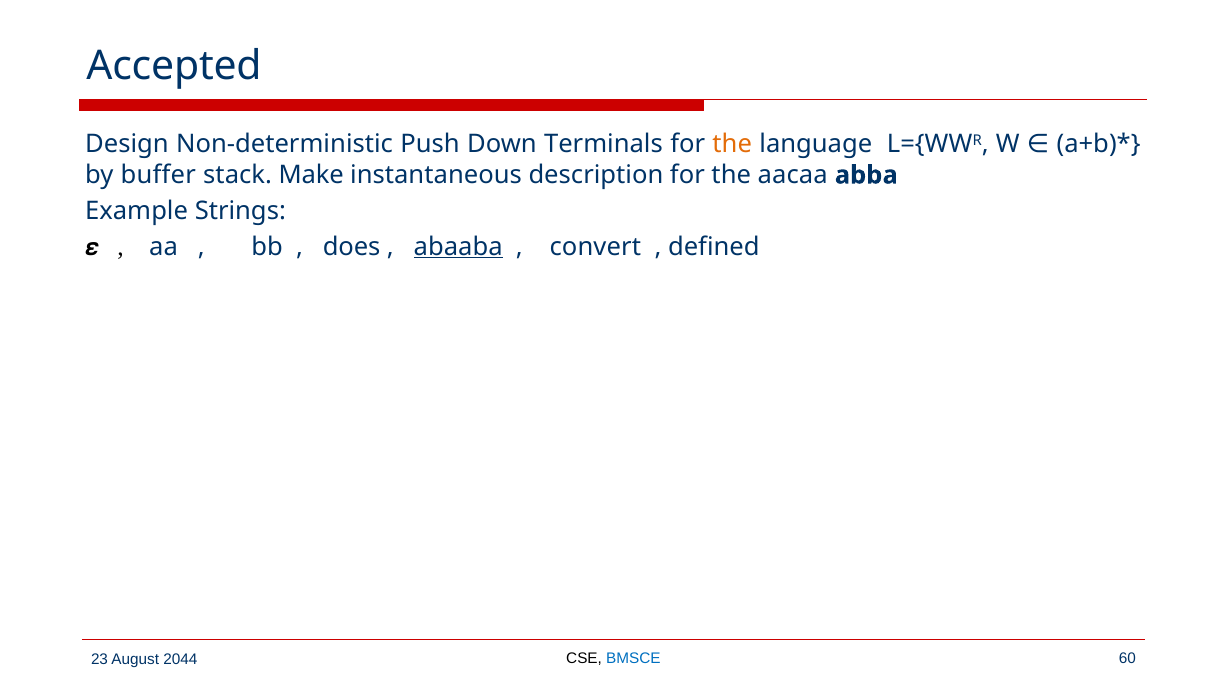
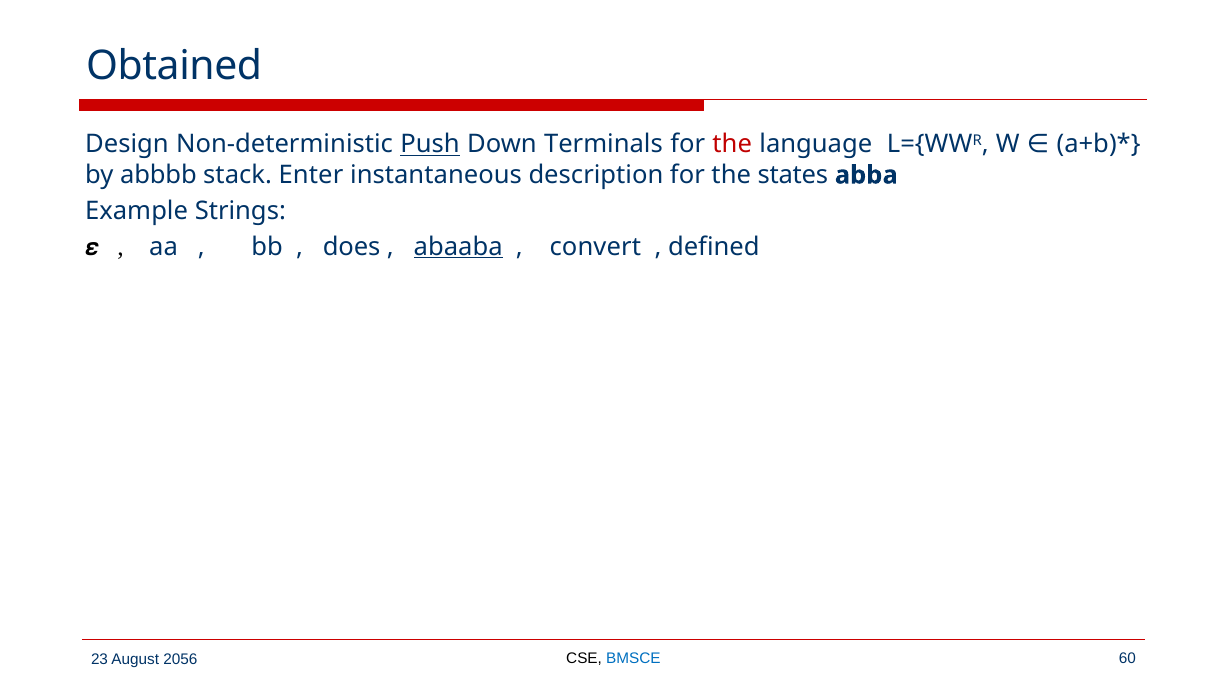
Accepted: Accepted -> Obtained (174, 66)
Push underline: none -> present (430, 144)
the colour: orange -> red (732, 144)
buffer: buffer -> abbbb (158, 175)
Make: Make -> Enter (311, 175)
aacaa: aacaa -> states (793, 175)
2044: 2044 -> 2056 (180, 659)
